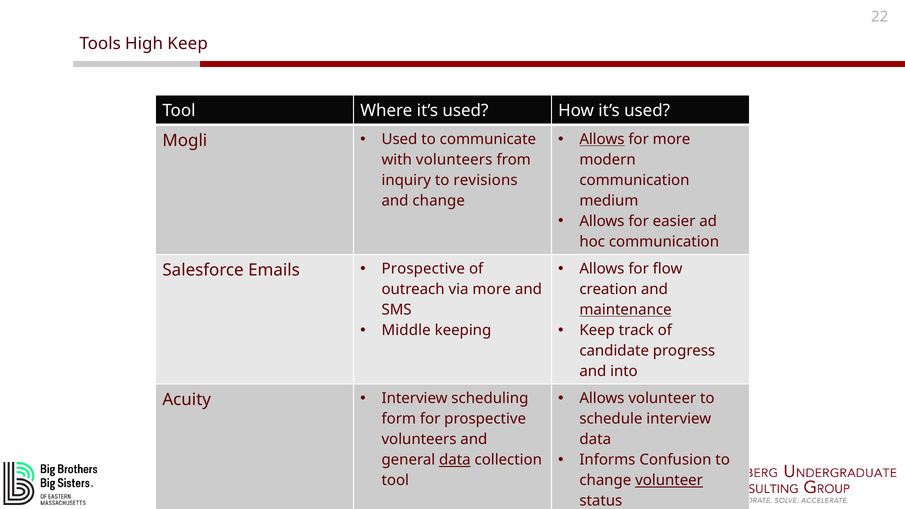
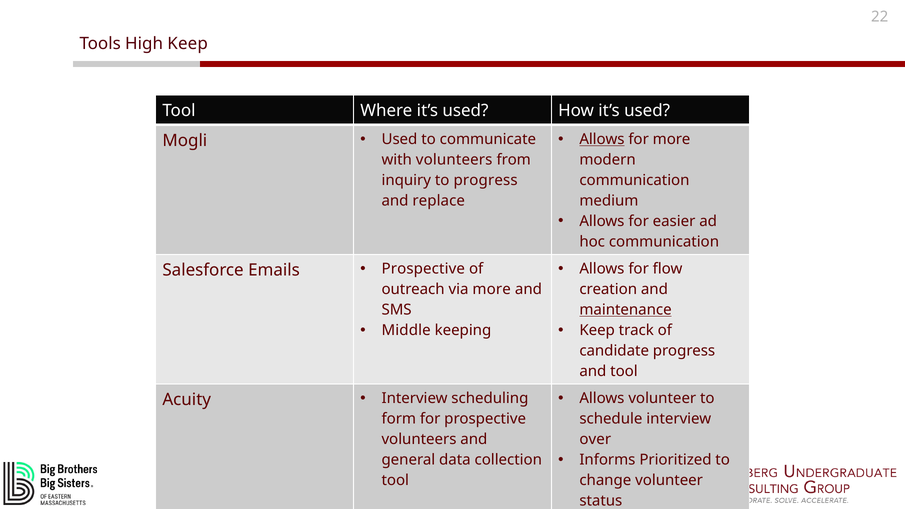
to revisions: revisions -> progress (486, 180)
and change: change -> replace (439, 201)
and into: into -> tool (624, 371)
data: data -> over (595, 439)
Confusion: Confusion -> Prioritized (675, 460)
data underline: present -> none (455, 460)
volunteer underline: present -> none (669, 480)
